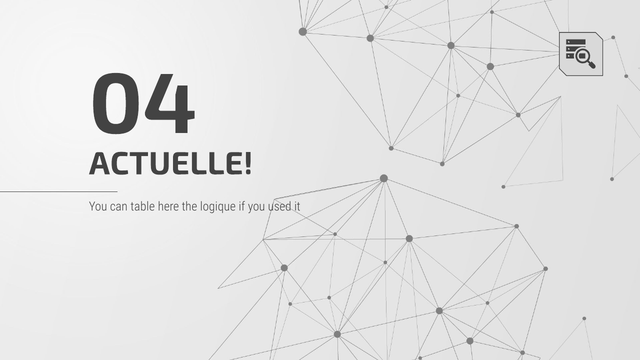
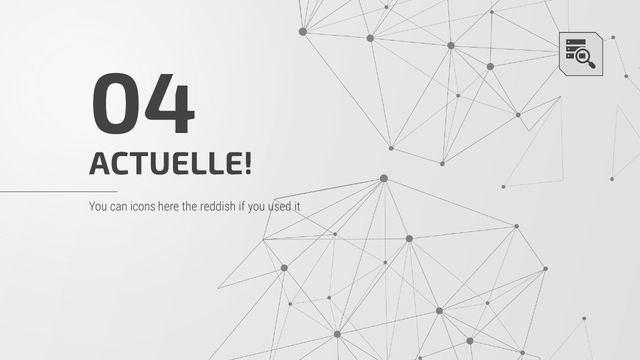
table: table -> icons (143, 207)
logique: logique -> reddish (218, 207)
